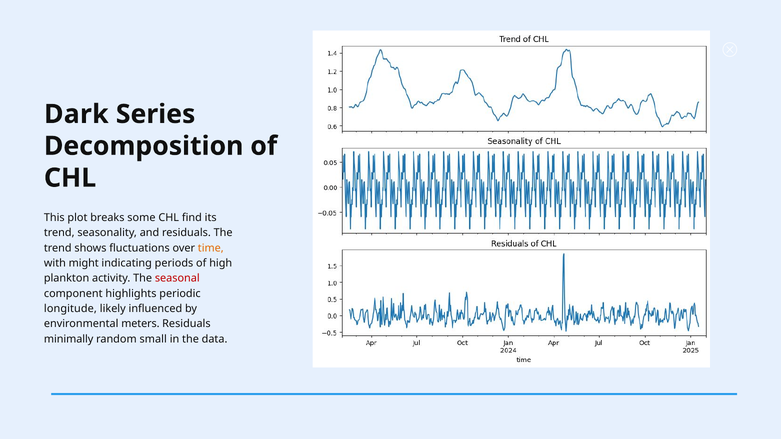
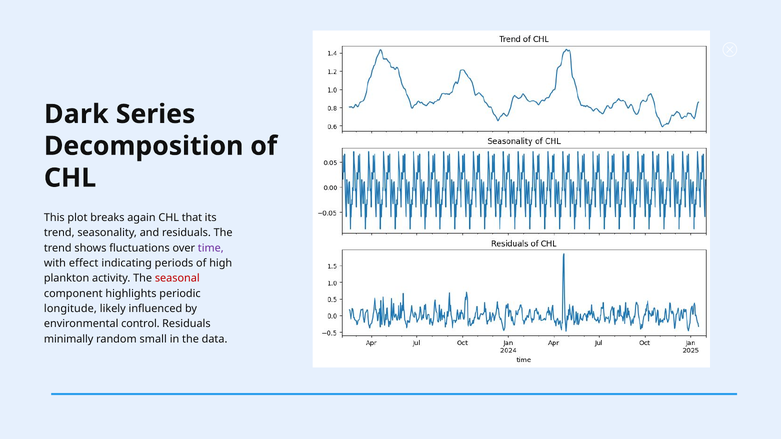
some: some -> again (141, 218)
find: find -> that (192, 218)
time colour: orange -> purple (211, 248)
might: might -> effect (84, 263)
meters: meters -> control (140, 324)
